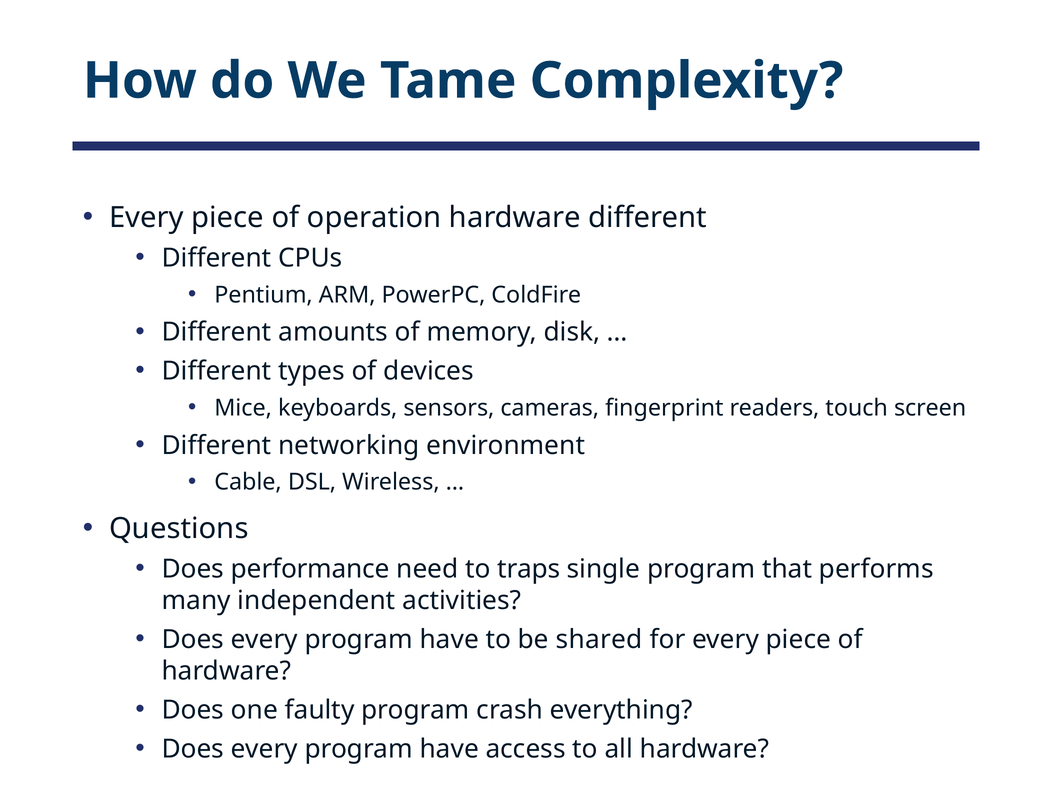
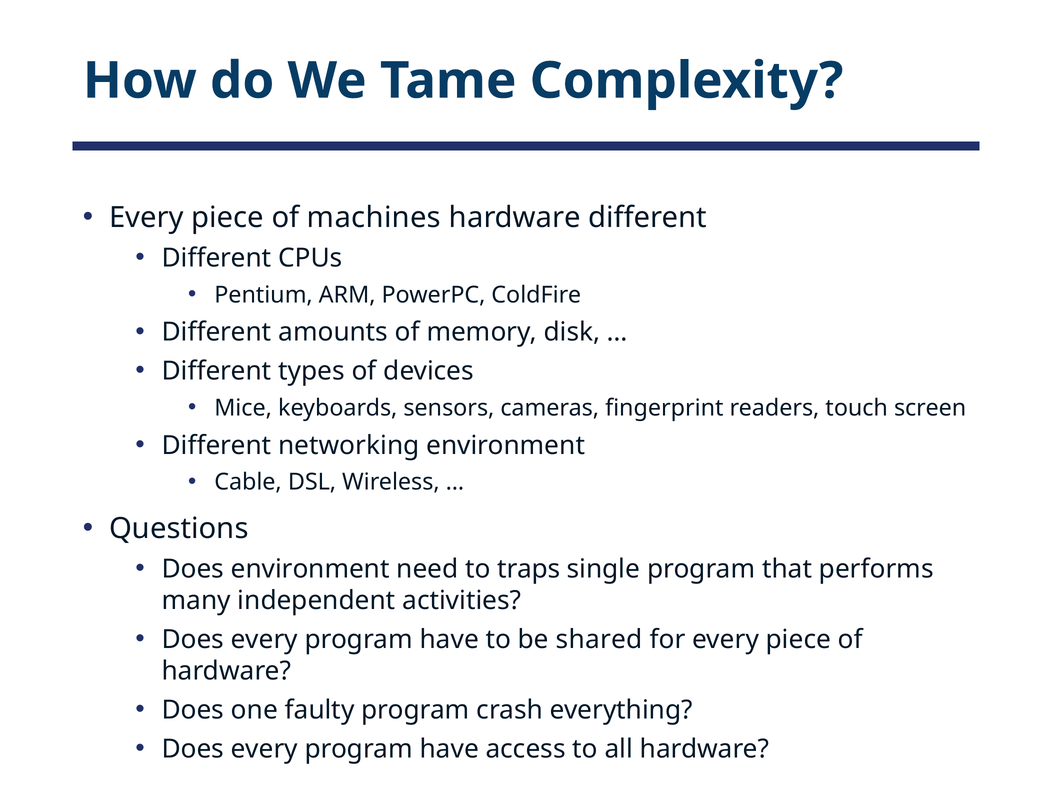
operation: operation -> machines (374, 218)
Does performance: performance -> environment (310, 569)
